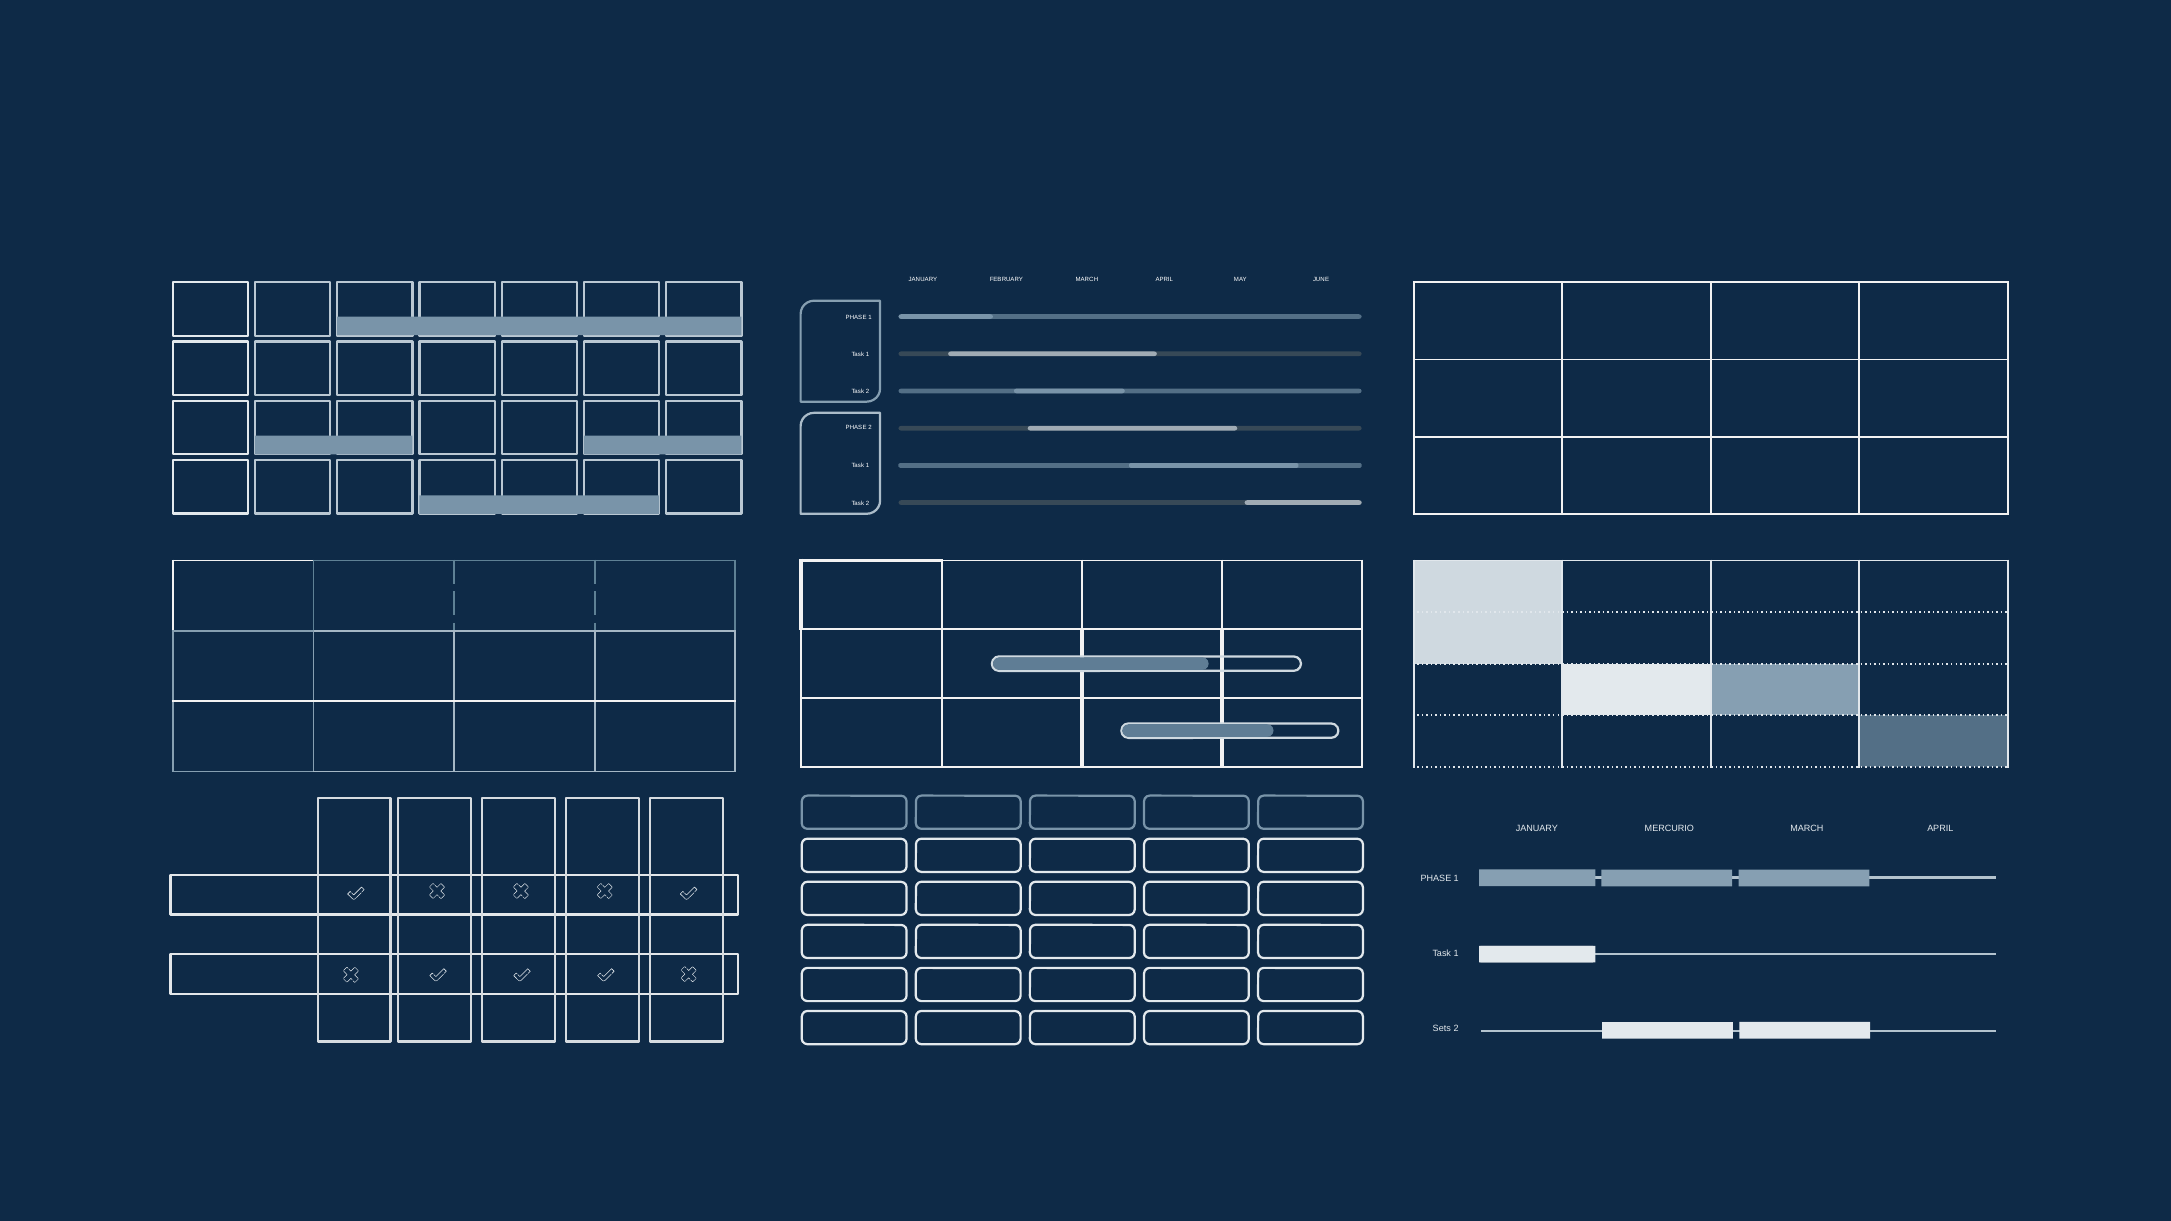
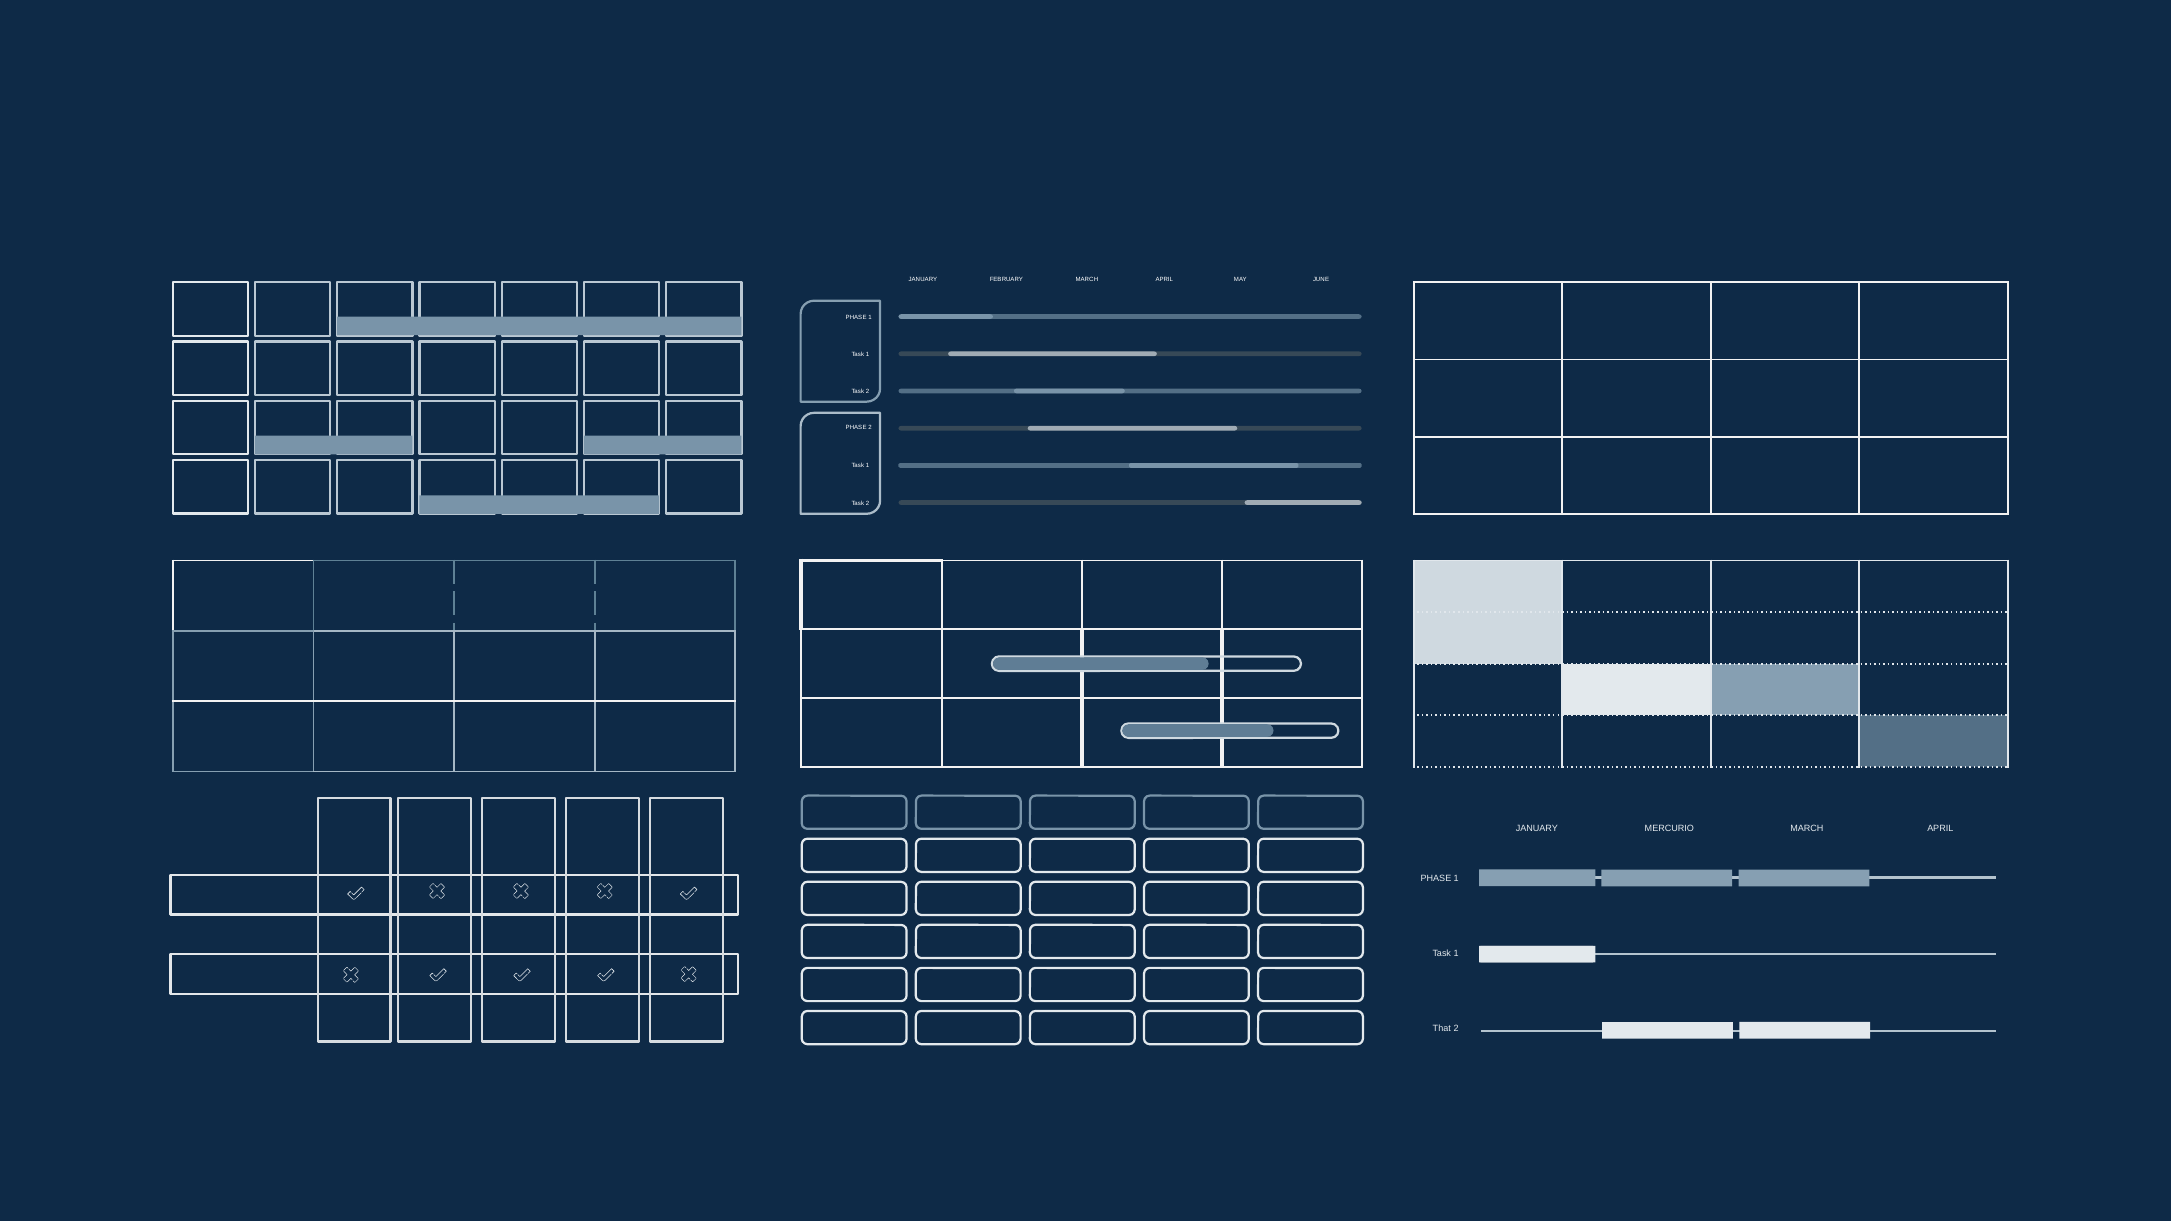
Sets: Sets -> That (1442, 1028)
